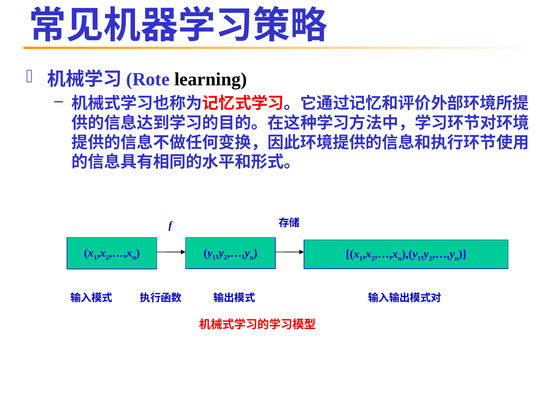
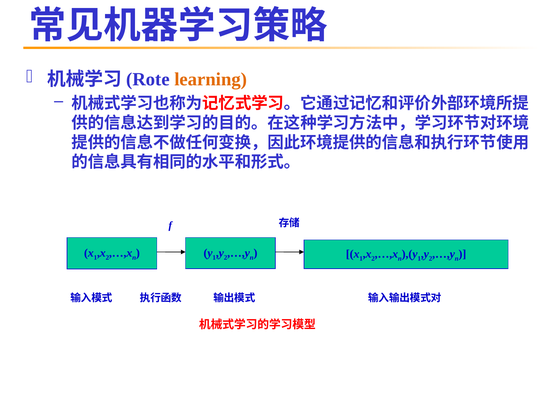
learning colour: black -> orange (211, 79)
